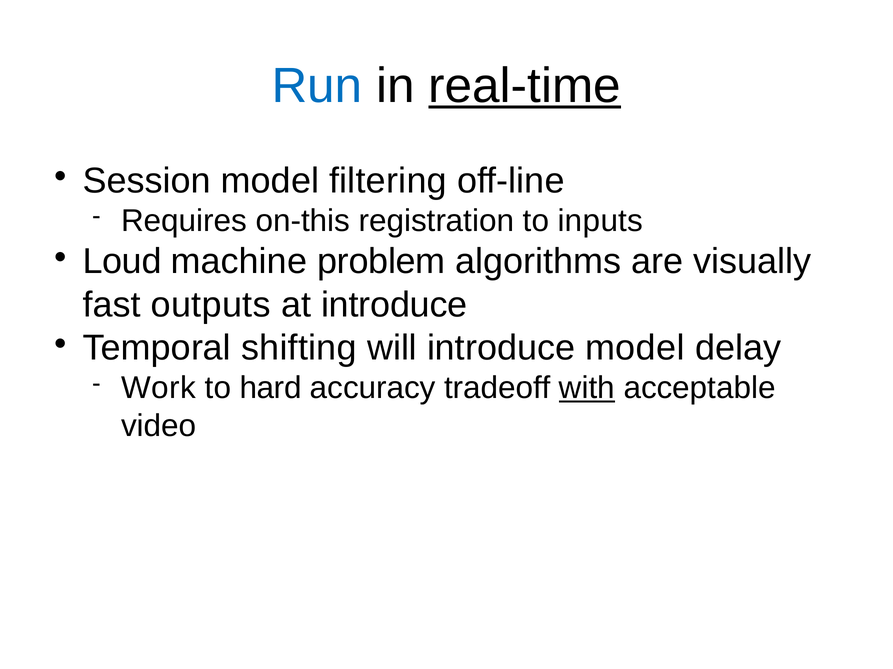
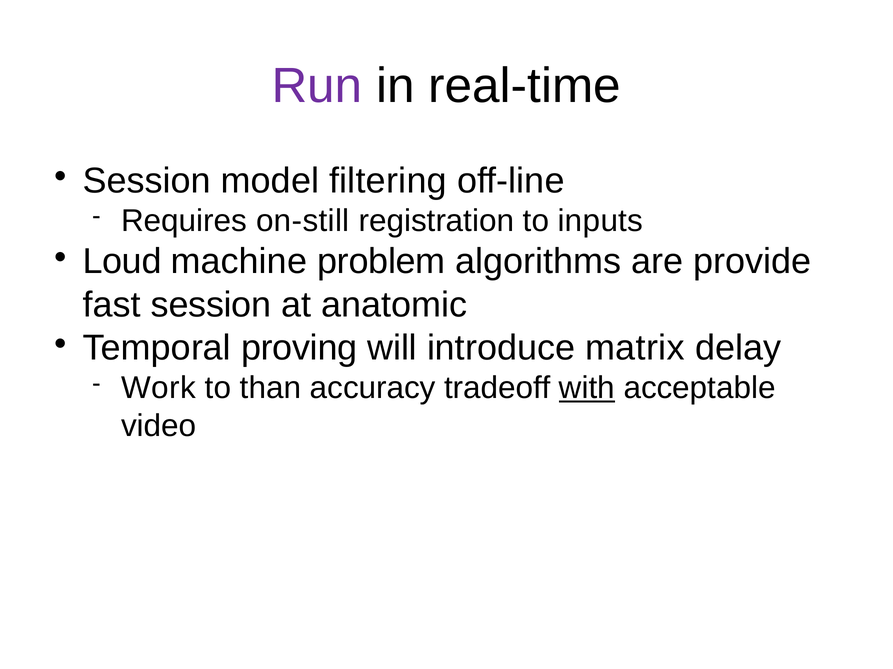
Run colour: blue -> purple (317, 86)
real-time underline: present -> none (525, 86)
on-this: on-this -> on-still (303, 221)
visually: visually -> provide (752, 262)
fast outputs: outputs -> session (211, 305)
at introduce: introduce -> anatomic (394, 305)
shifting: shifting -> proving (299, 348)
introduce model: model -> matrix (635, 348)
hard: hard -> than (270, 388)
